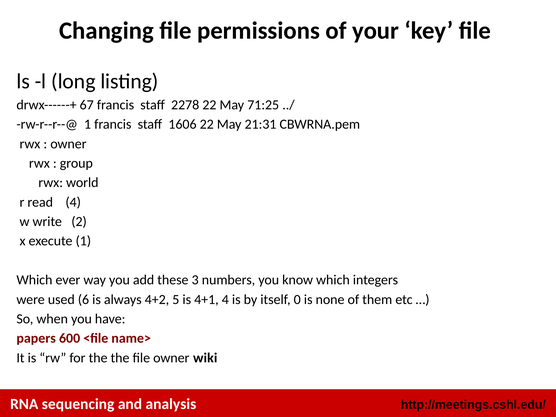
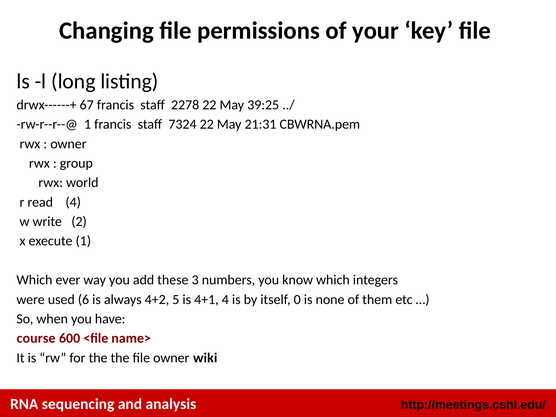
71:25: 71:25 -> 39:25 (263, 105)
1606: 1606 -> 7324 (182, 124)
papers: papers -> course (36, 338)
